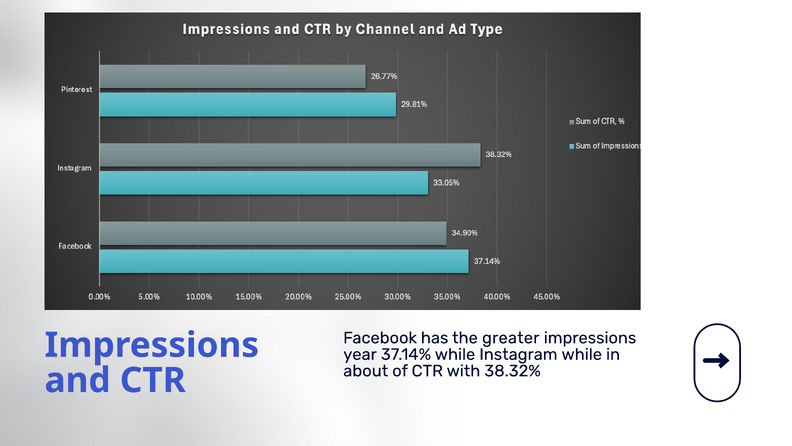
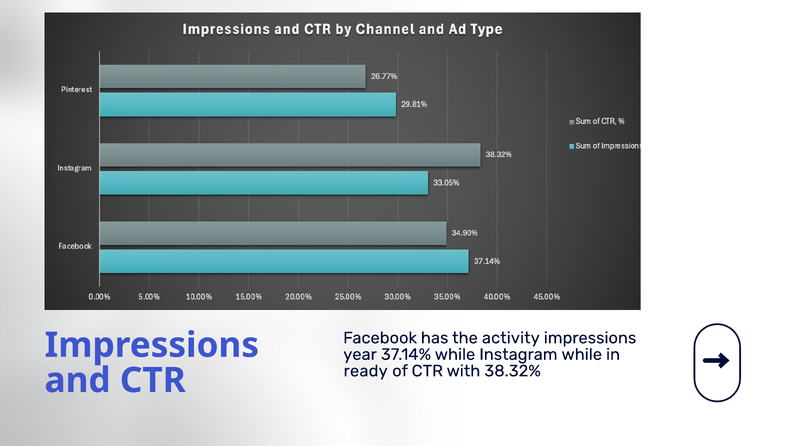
greater: greater -> activity (511, 338)
about: about -> ready (366, 371)
